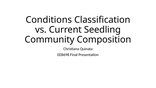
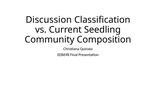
Conditions: Conditions -> Discussion (49, 20)
